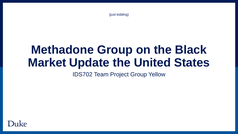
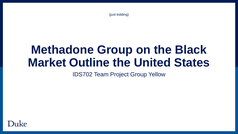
Update: Update -> Outline (89, 63)
